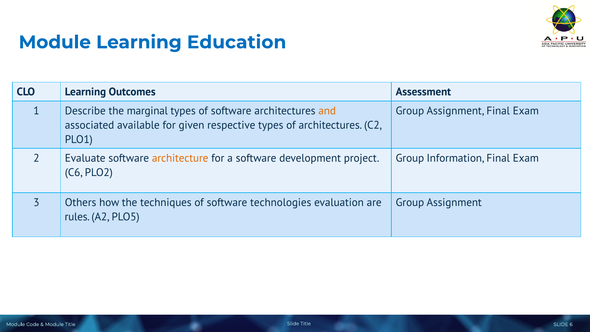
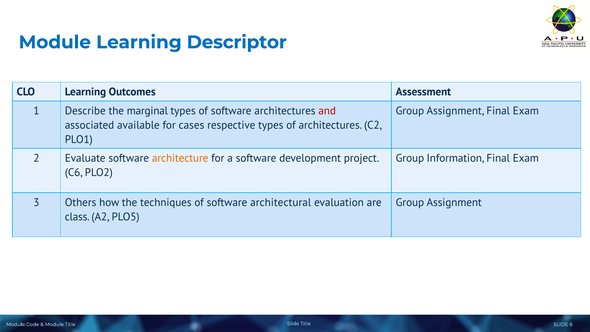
Education: Education -> Descriptor (237, 42)
and colour: orange -> red (327, 111)
given: given -> cases (191, 125)
technologies: technologies -> architectural (281, 202)
rules: rules -> class (77, 217)
